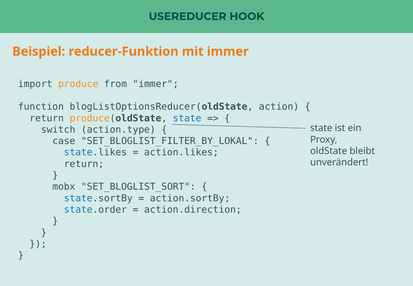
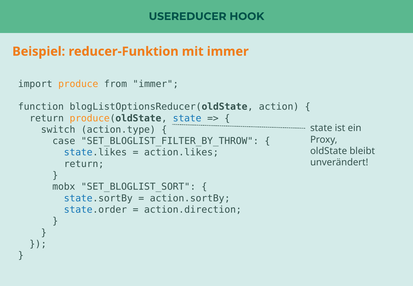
SET_BLOGLIST_FILTER_BY_LOKAL: SET_BLOGLIST_FILTER_BY_LOKAL -> SET_BLOGLIST_FILTER_BY_THROW (170, 141)
